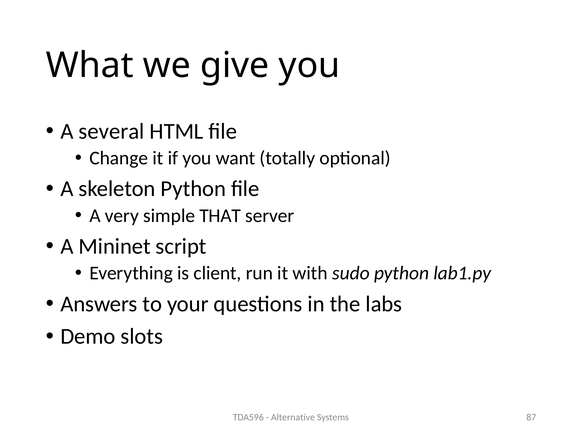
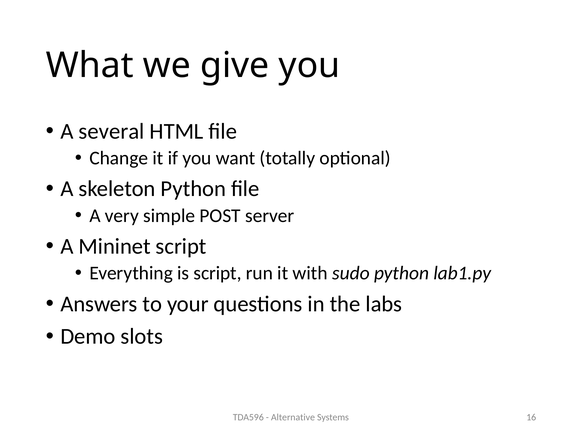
THAT: THAT -> POST (220, 215)
is client: client -> script (218, 273)
87: 87 -> 16 (531, 417)
